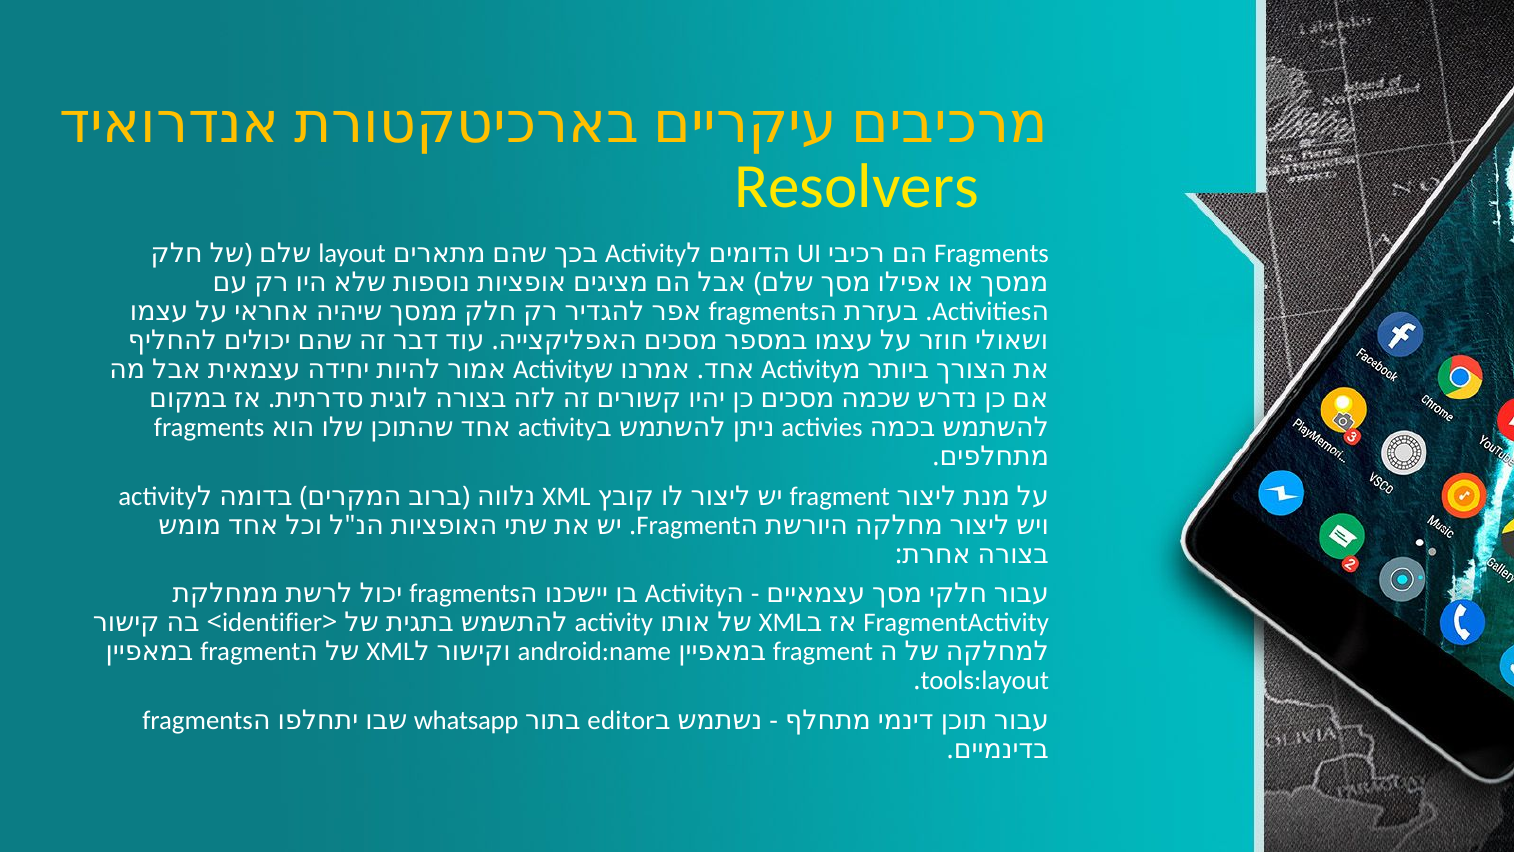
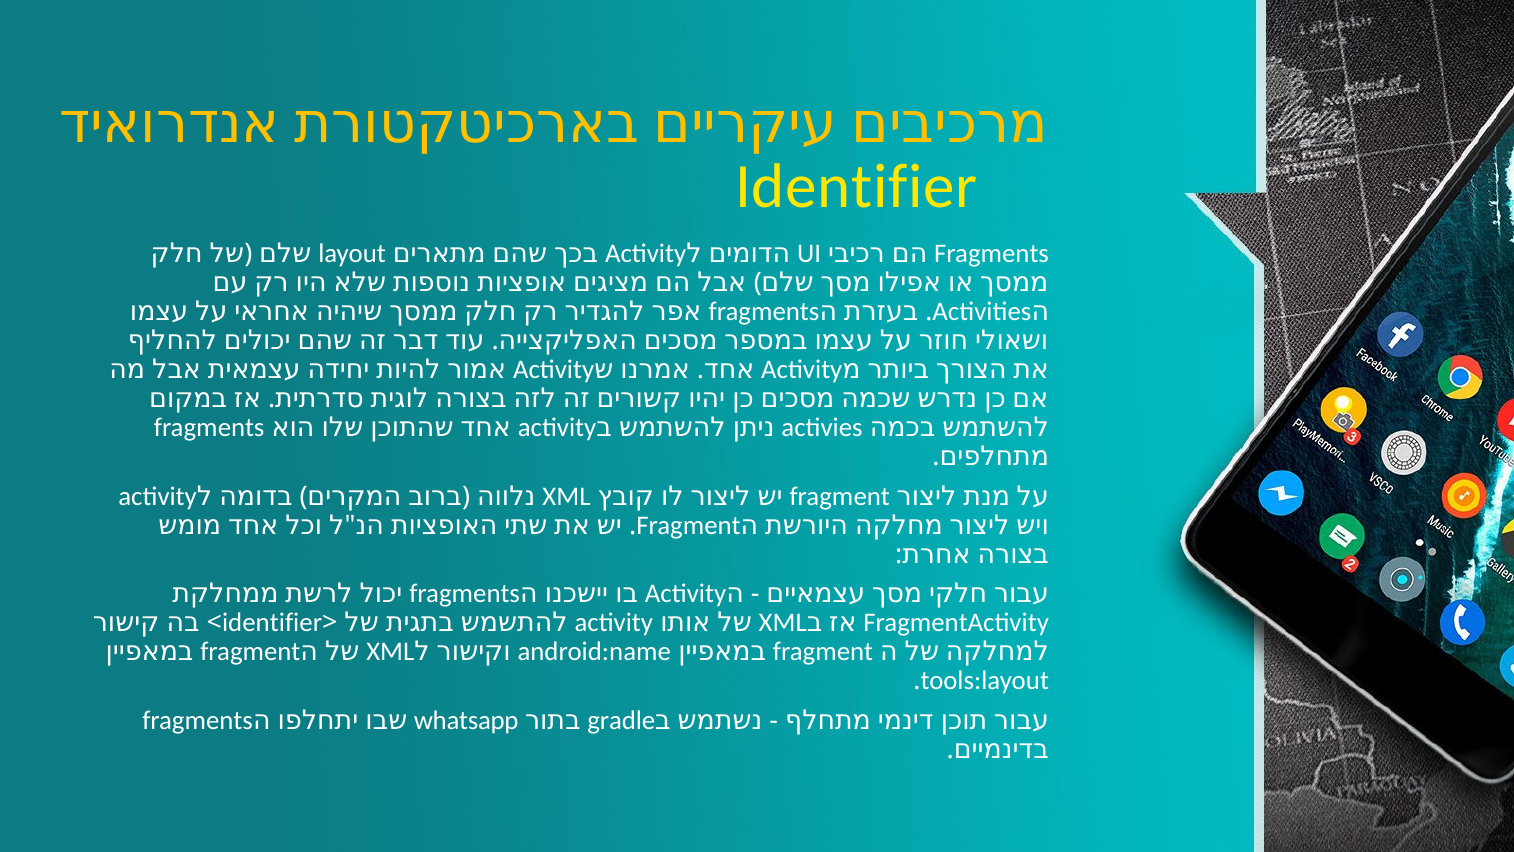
Resolvers: Resolvers -> Identifier (856, 187)
editor: editor -> gradle (621, 720)
